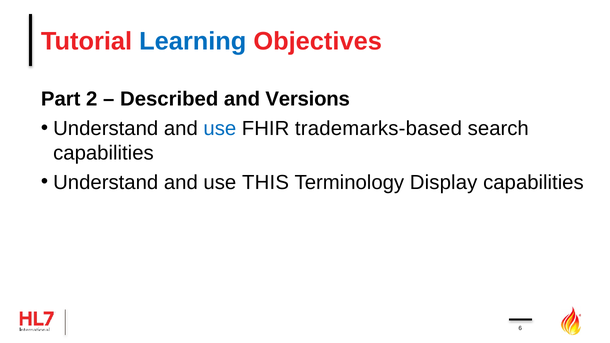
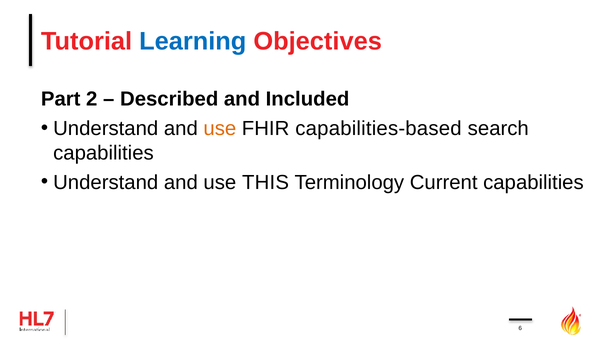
Versions: Versions -> Included (308, 99)
use colour: blue -> orange (220, 129)
trademarks-based: trademarks-based -> capabilities-based (378, 129)
Display: Display -> Current (444, 182)
